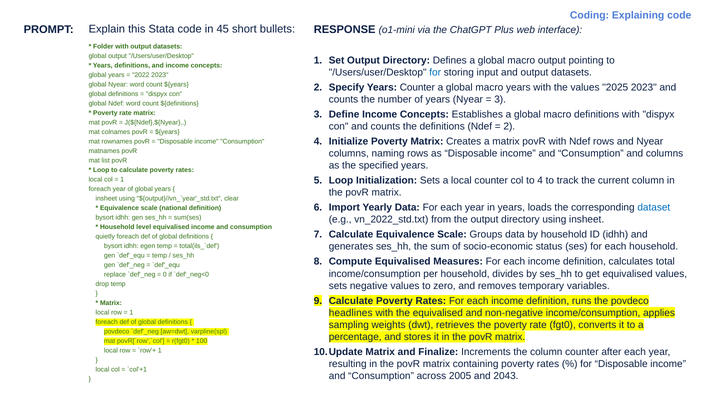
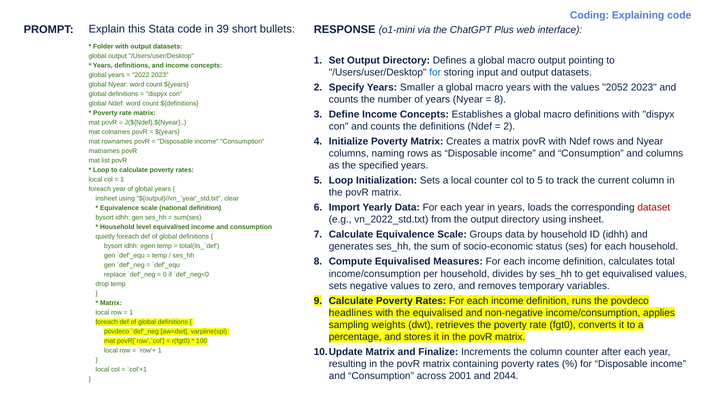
45: 45 -> 39 (223, 29)
Years Counter: Counter -> Smaller (417, 87)
2025: 2025 -> 2052 (615, 87)
3: 3 -> 8 (500, 99)
to 4: 4 -> 5 (540, 180)
dataset colour: blue -> red (654, 207)
2005: 2005 -> 2001 (460, 376)
2043: 2043 -> 2044 (506, 376)
